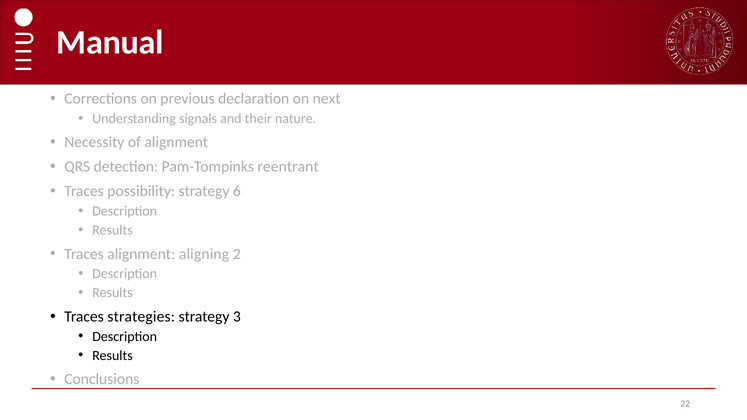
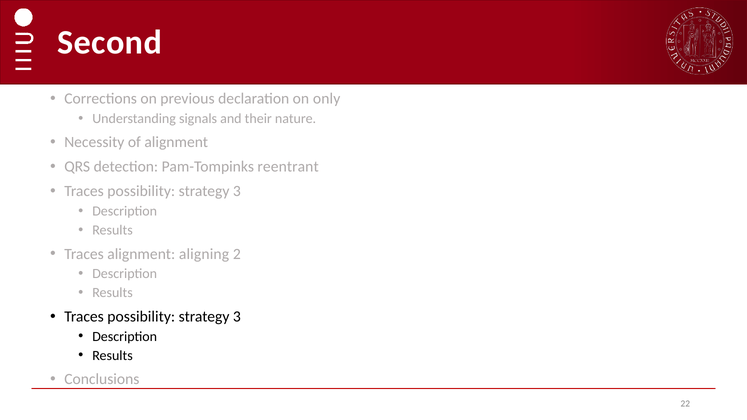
Manual: Manual -> Second (110, 42)
next: next -> only (327, 99)
6: 6 -> 3 (237, 191)
strategies: strategies -> possibility (141, 317)
